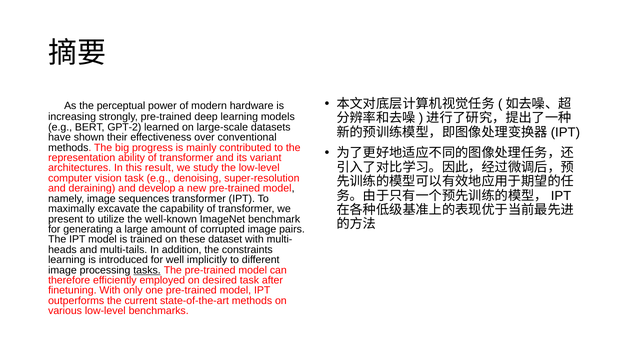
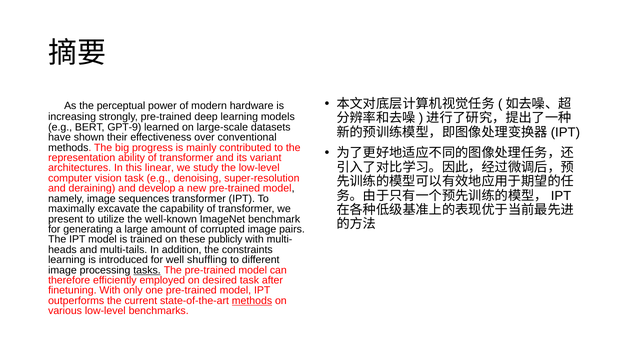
GPT-2: GPT-2 -> GPT-9 (124, 127)
result: result -> linear (159, 168)
dataset: dataset -> publicly (225, 240)
implicitly: implicitly -> shuffling (207, 260)
methods underline: none -> present (252, 301)
